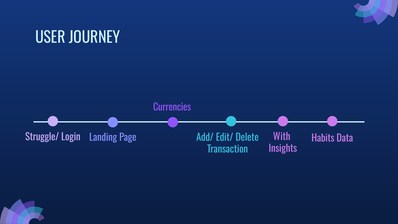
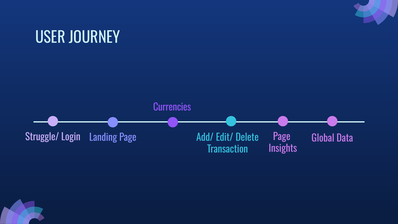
With: With -> Page (282, 137)
Habits: Habits -> Global (323, 138)
